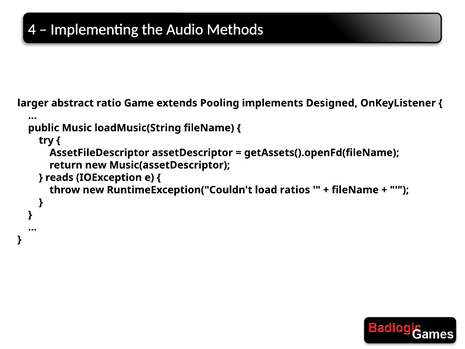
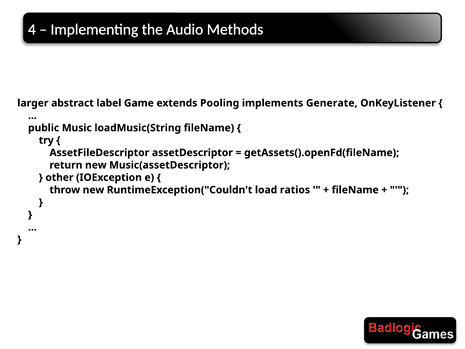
ratio: ratio -> label (109, 103)
Designed: Designed -> Generate (332, 103)
reads: reads -> other (59, 177)
